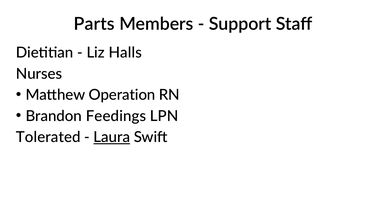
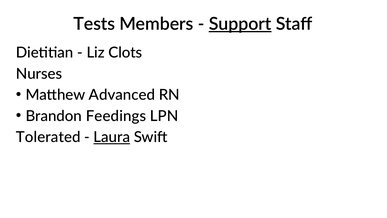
Parts: Parts -> Tests (94, 24)
Support underline: none -> present (240, 24)
Halls: Halls -> Clots (125, 53)
Operation: Operation -> Advanced (122, 95)
